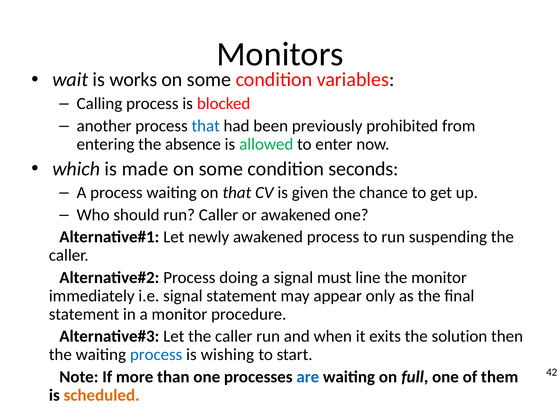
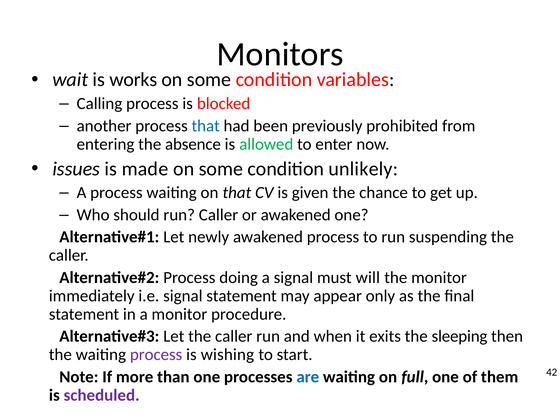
which: which -> issues (76, 169)
seconds: seconds -> unlikely (363, 169)
line: line -> will (368, 278)
solution: solution -> sleeping (460, 336)
process colour: blue -> purple (156, 355)
scheduled colour: orange -> purple (102, 395)
